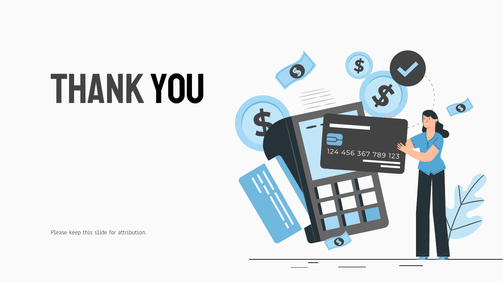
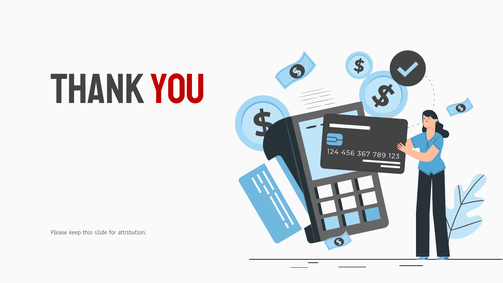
you colour: black -> red (178, 89)
